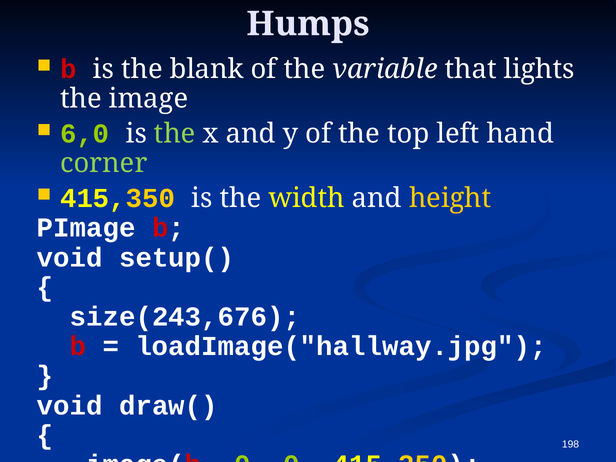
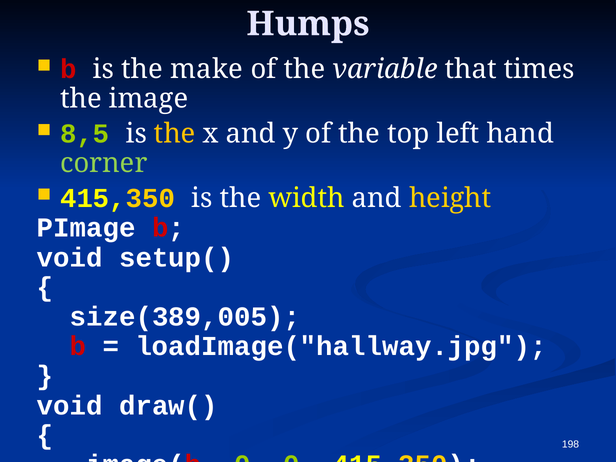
blank: blank -> make (207, 69)
lights: lights -> times (539, 69)
6,0: 6,0 -> 8,5 (85, 134)
the colour: light green -> yellow (175, 134)
size(243,676: size(243,676 -> size(389,005 (185, 317)
